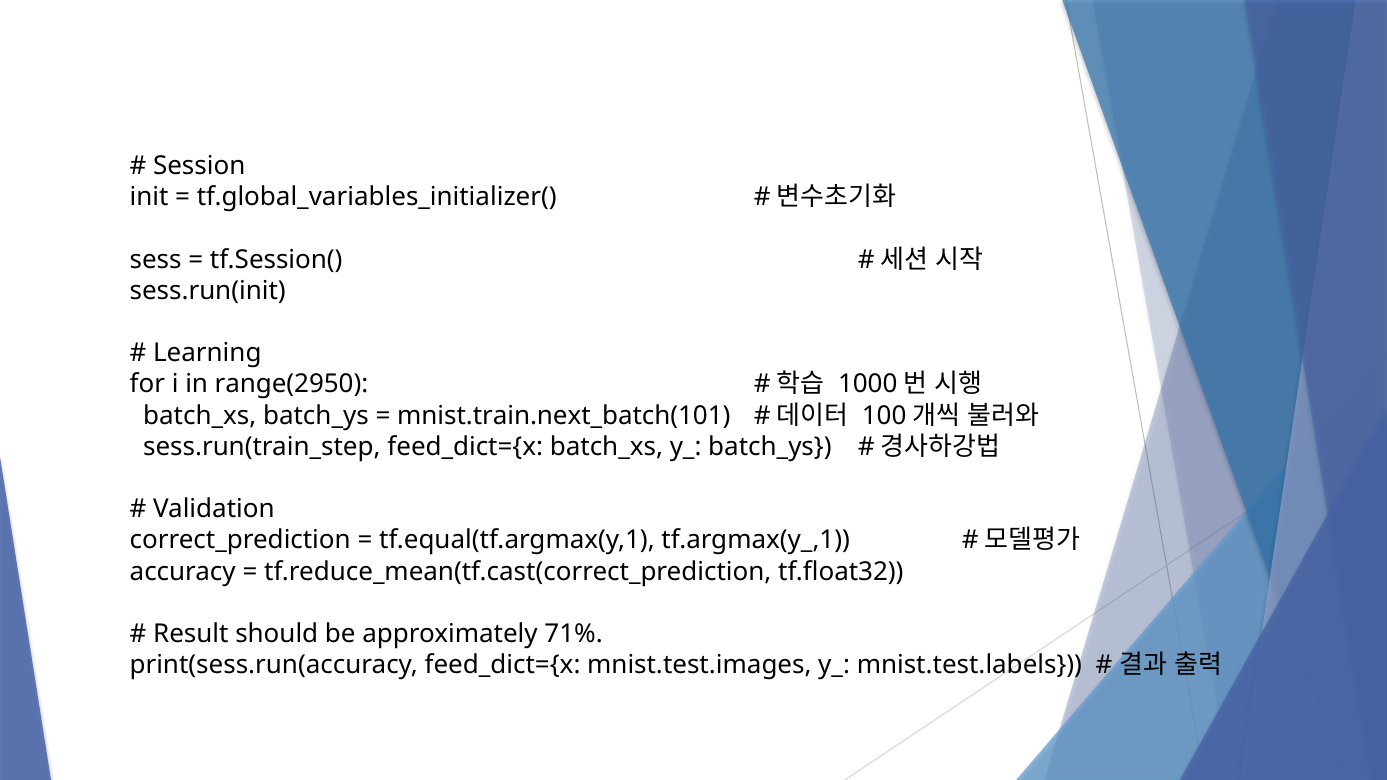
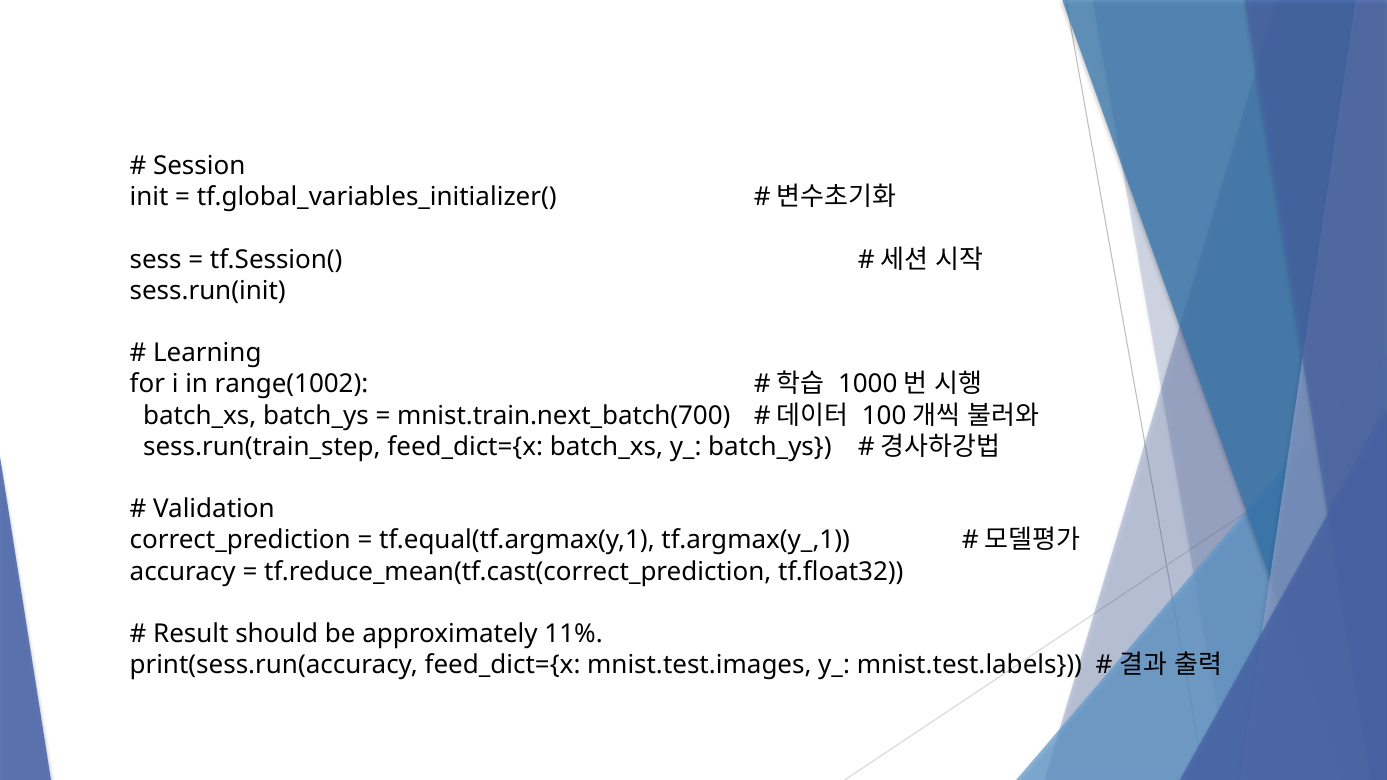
range(2950: range(2950 -> range(1002 (291, 384)
mnist.train.next_batch(101: mnist.train.next_batch(101 -> mnist.train.next_batch(700 (564, 416)
71%: 71% -> 11% (574, 634)
